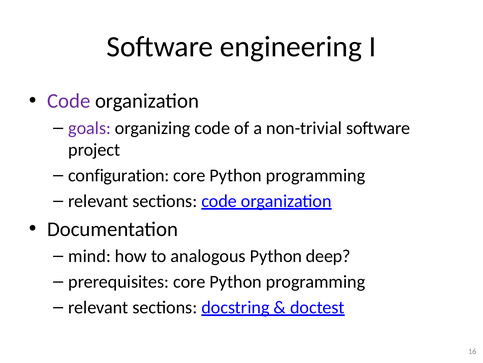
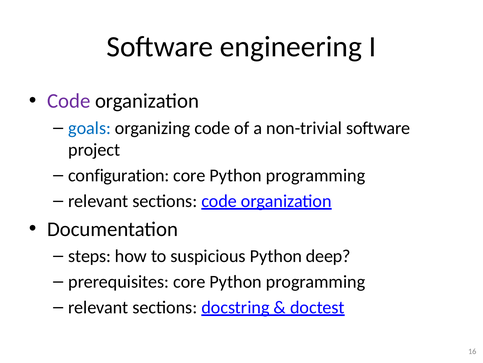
goals colour: purple -> blue (90, 128)
mind: mind -> steps (90, 256)
analogous: analogous -> suspicious (208, 256)
